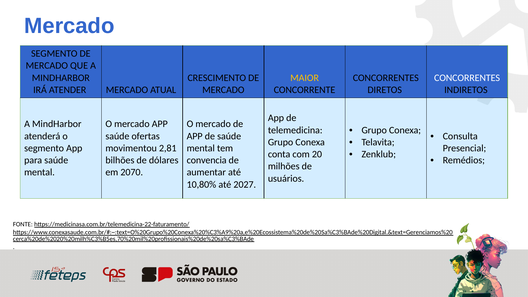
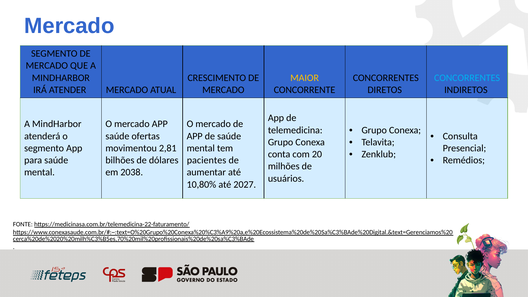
CONCORRENTES colour: white -> light blue (467, 78)
convencia: convencia -> pacientes (207, 160)
2070: 2070 -> 2038 (132, 172)
